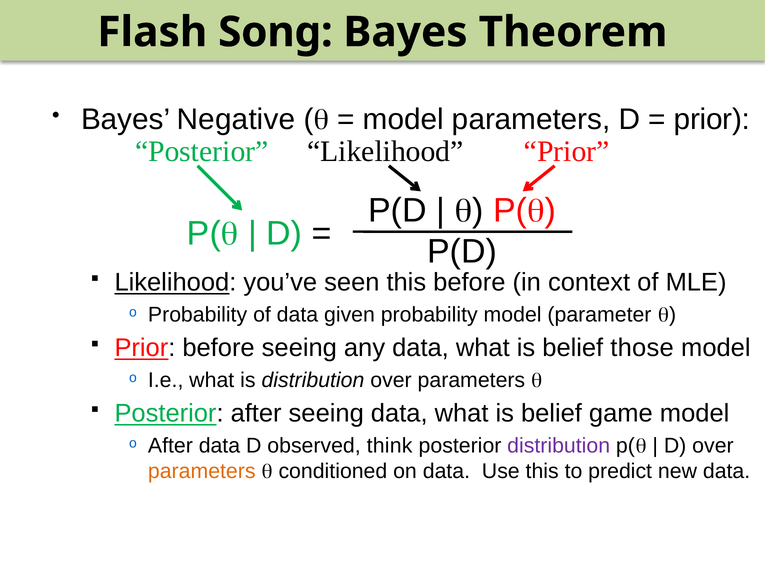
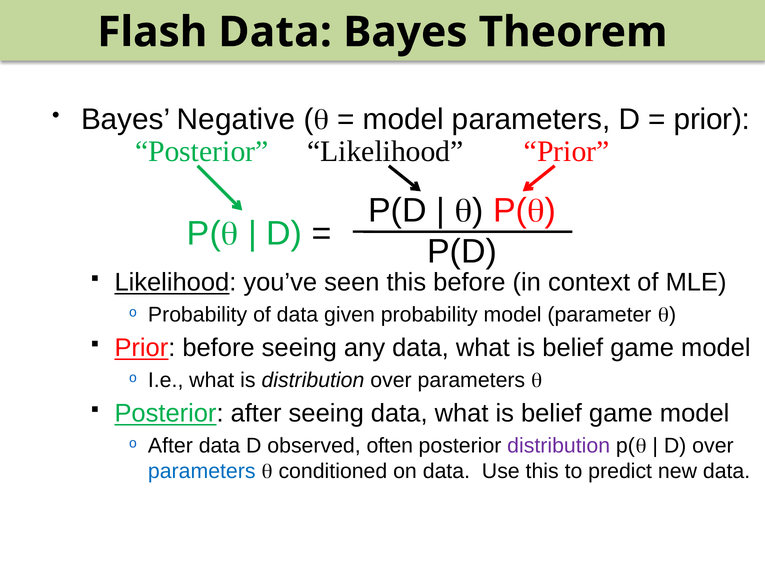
Flash Song: Song -> Data (275, 32)
those: those -> game (642, 348)
think: think -> often (390, 445)
parameters colour: orange -> blue (202, 471)
